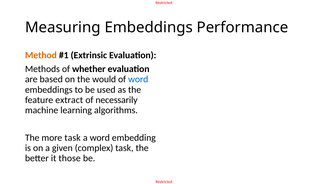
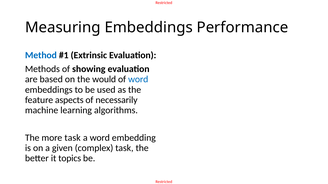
Method colour: orange -> blue (41, 55)
whether: whether -> showing (89, 69)
extract: extract -> aspects (69, 100)
those: those -> topics (70, 159)
